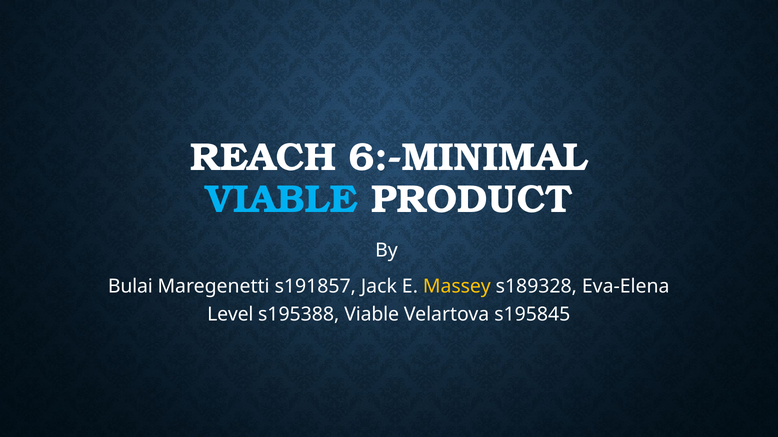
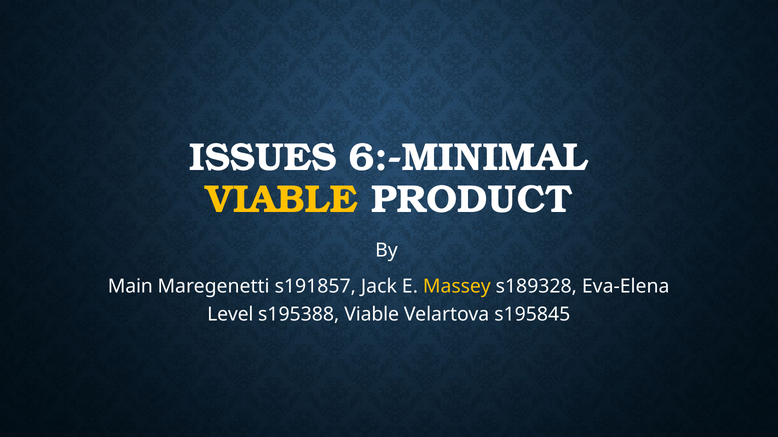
REACH: REACH -> ISSUES (263, 158)
VIABLE colour: light blue -> yellow (282, 200)
Bulai: Bulai -> Main (130, 287)
